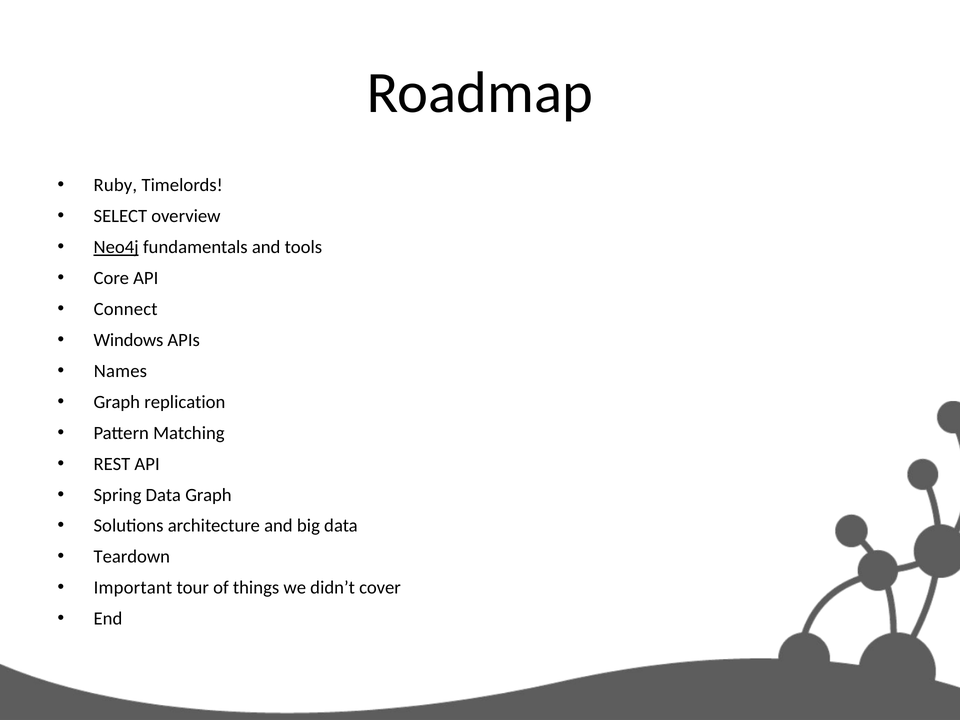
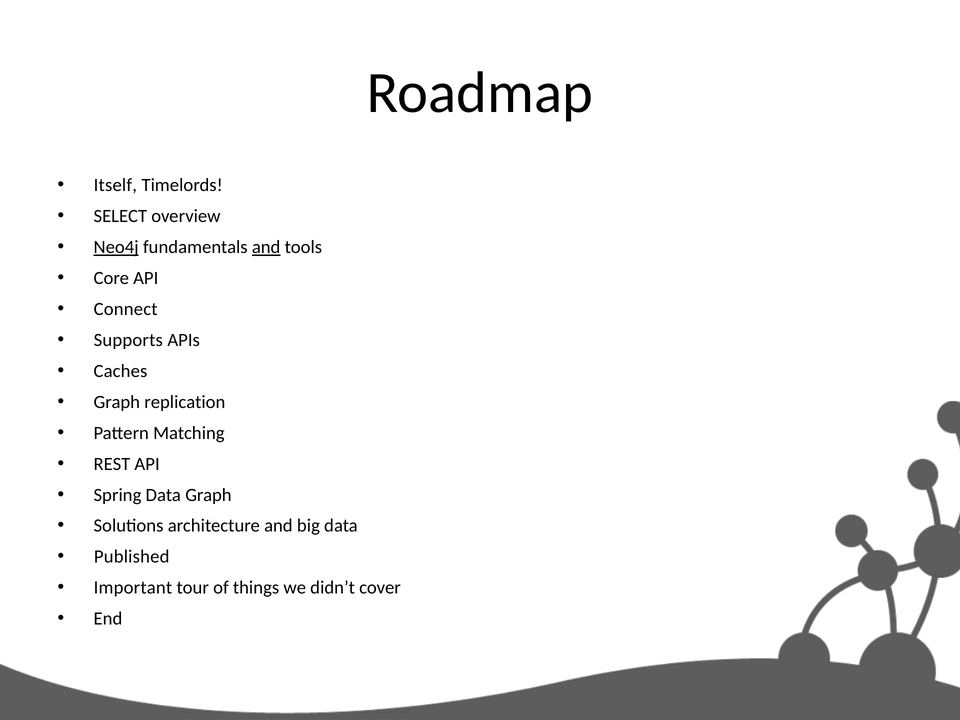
Ruby: Ruby -> Itself (115, 185)
and underline: none -> present (266, 247)
Windows: Windows -> Supports (128, 340)
Names: Names -> Caches (120, 371)
Teardown: Teardown -> Published (132, 557)
